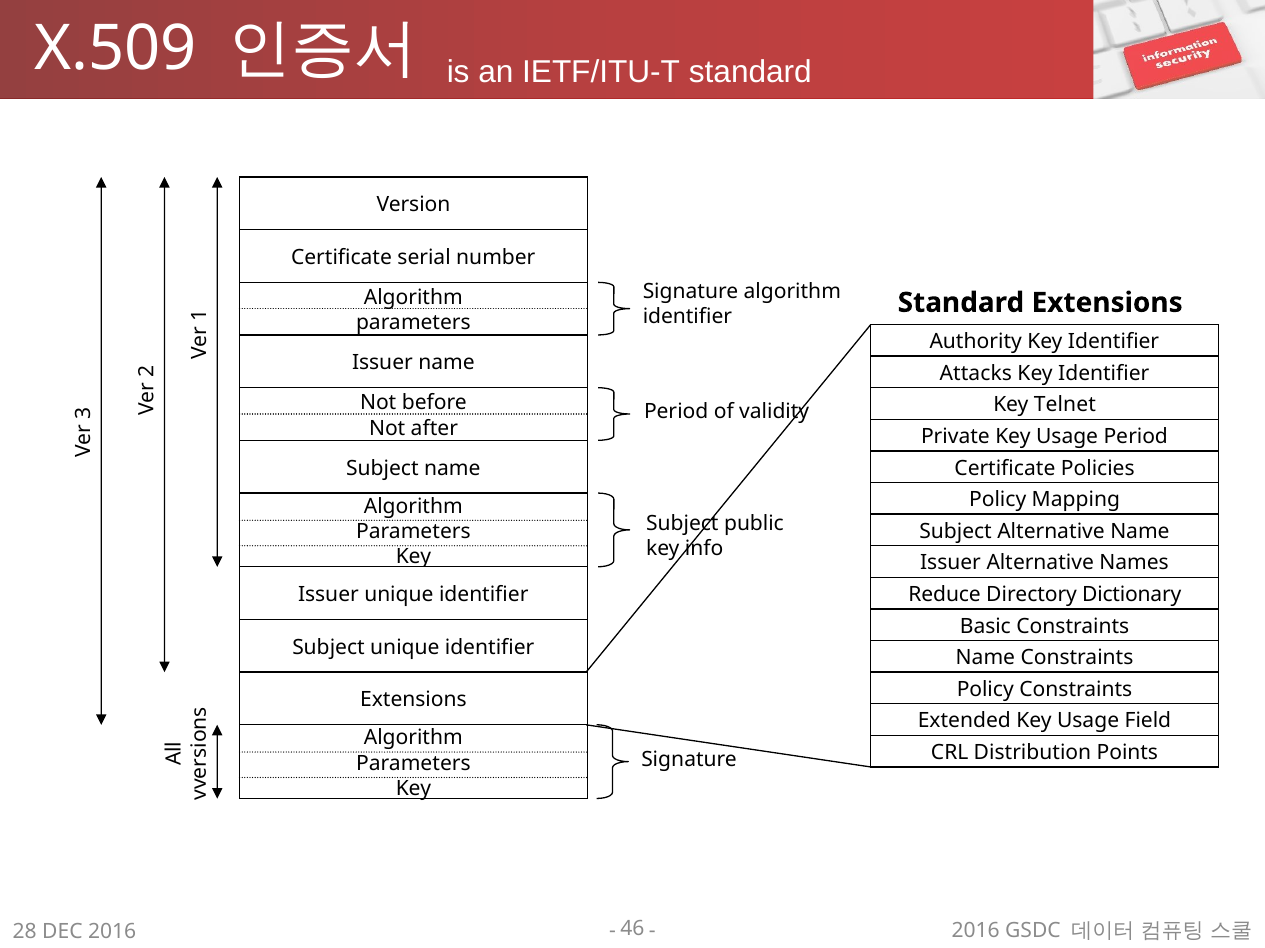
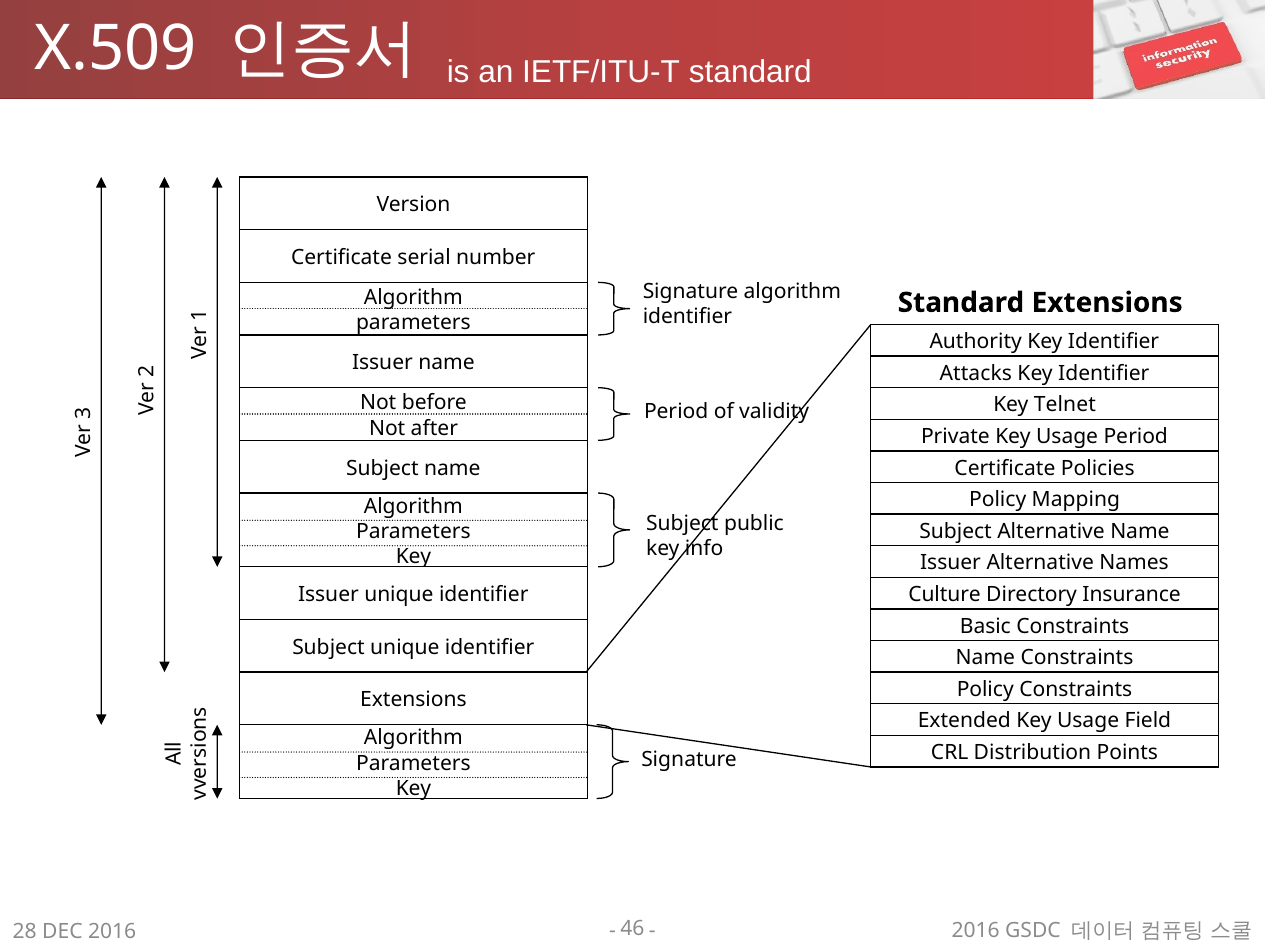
Reduce: Reduce -> Culture (945, 595)
Dictionary: Dictionary -> Insurance (1132, 595)
